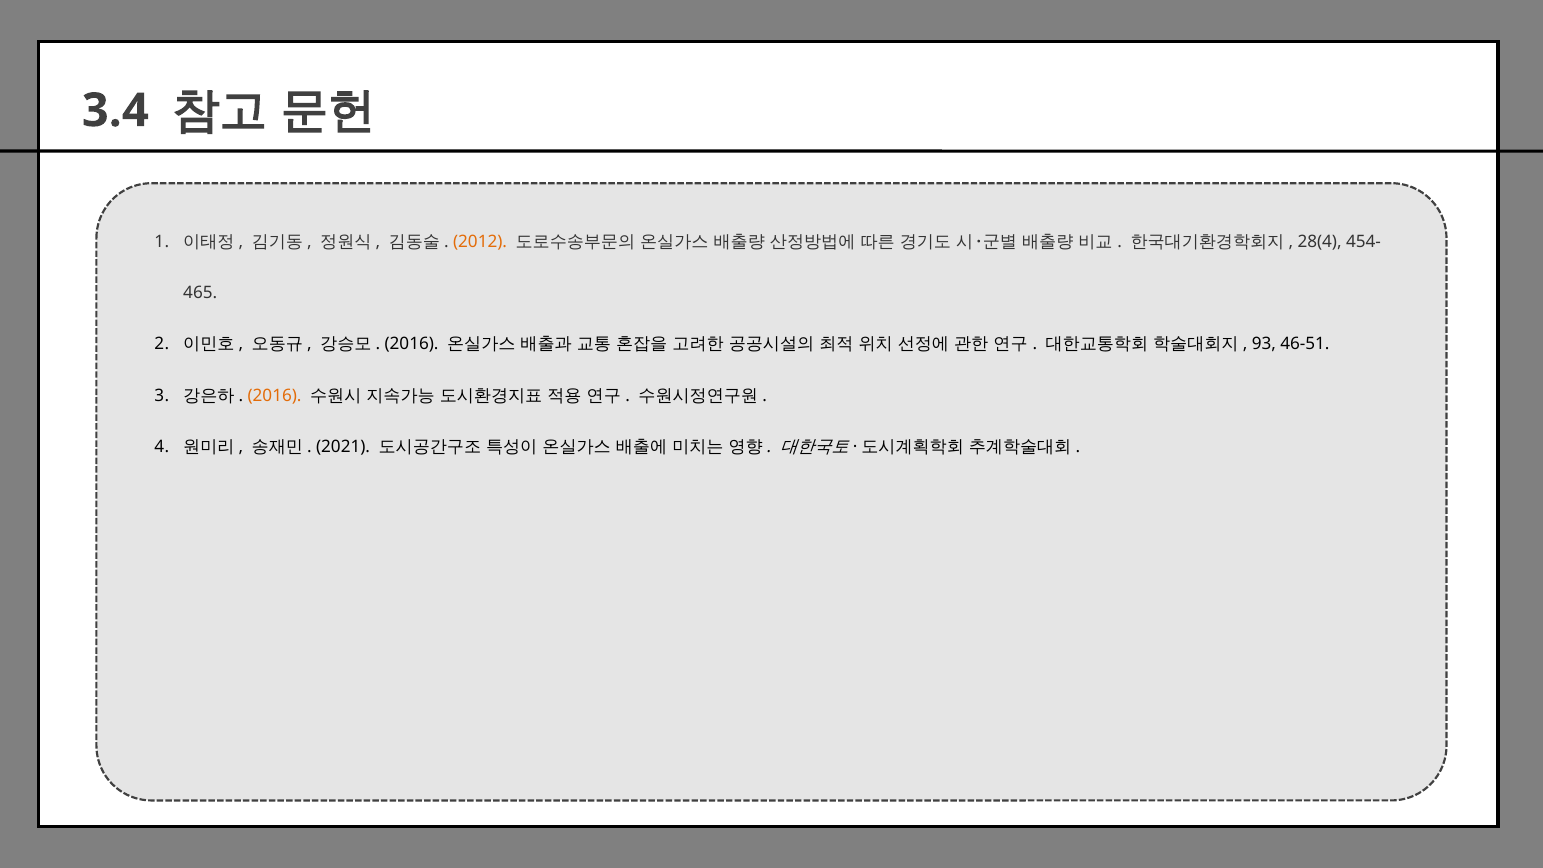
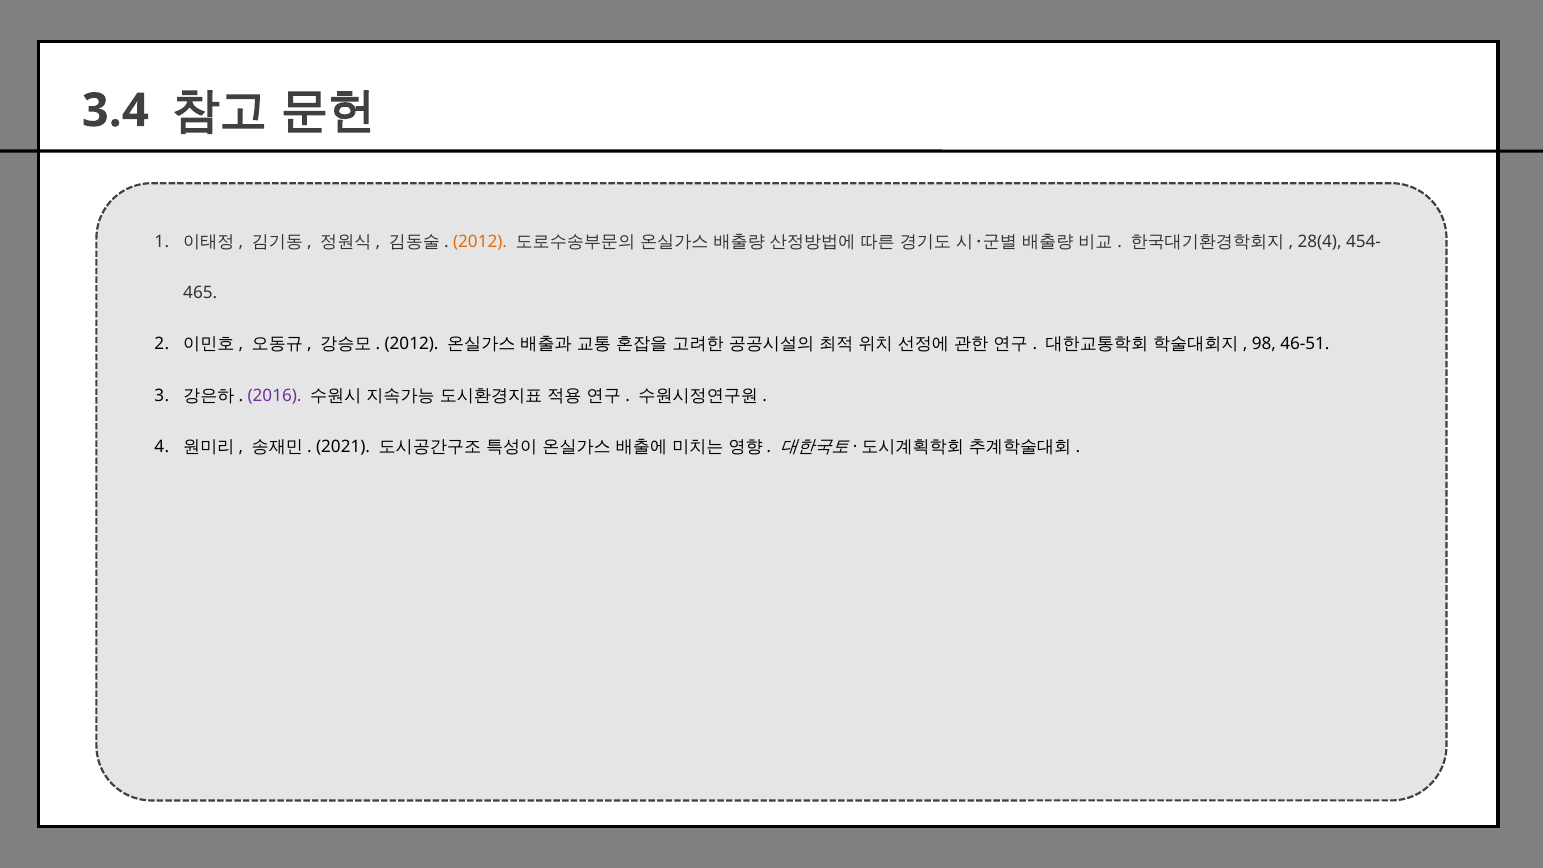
2016: 2016 -> 2012 (412, 344)
93: 93 -> 98 (1264, 344)
2016 colour: orange -> purple (275, 396)
